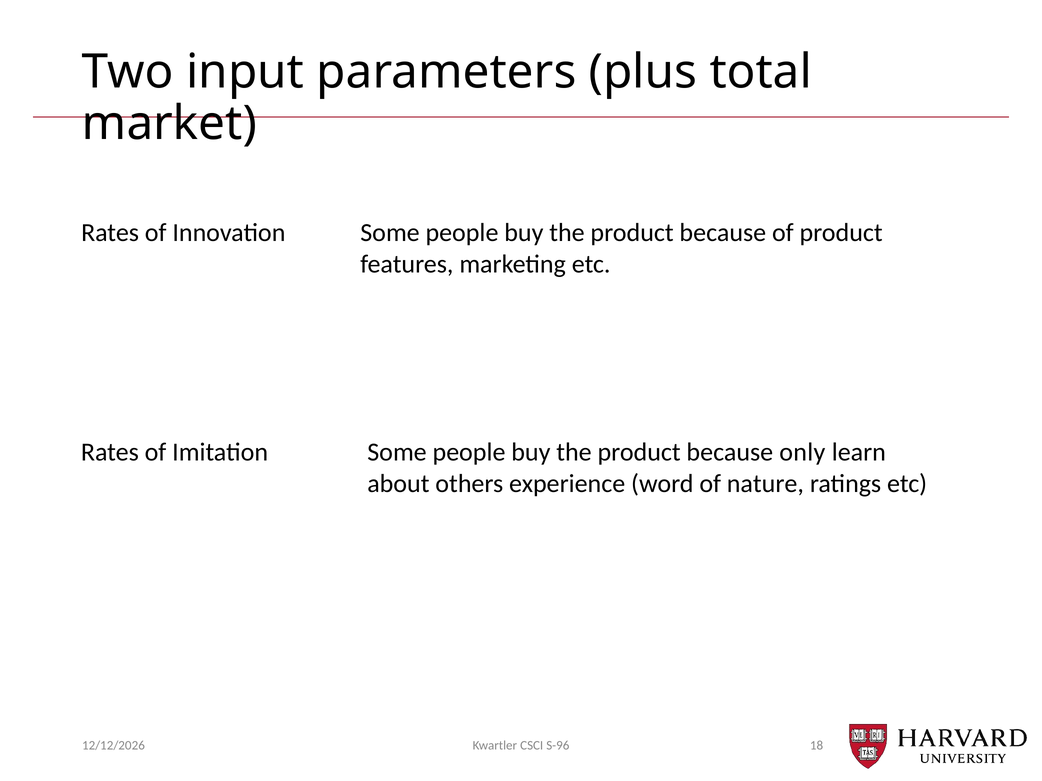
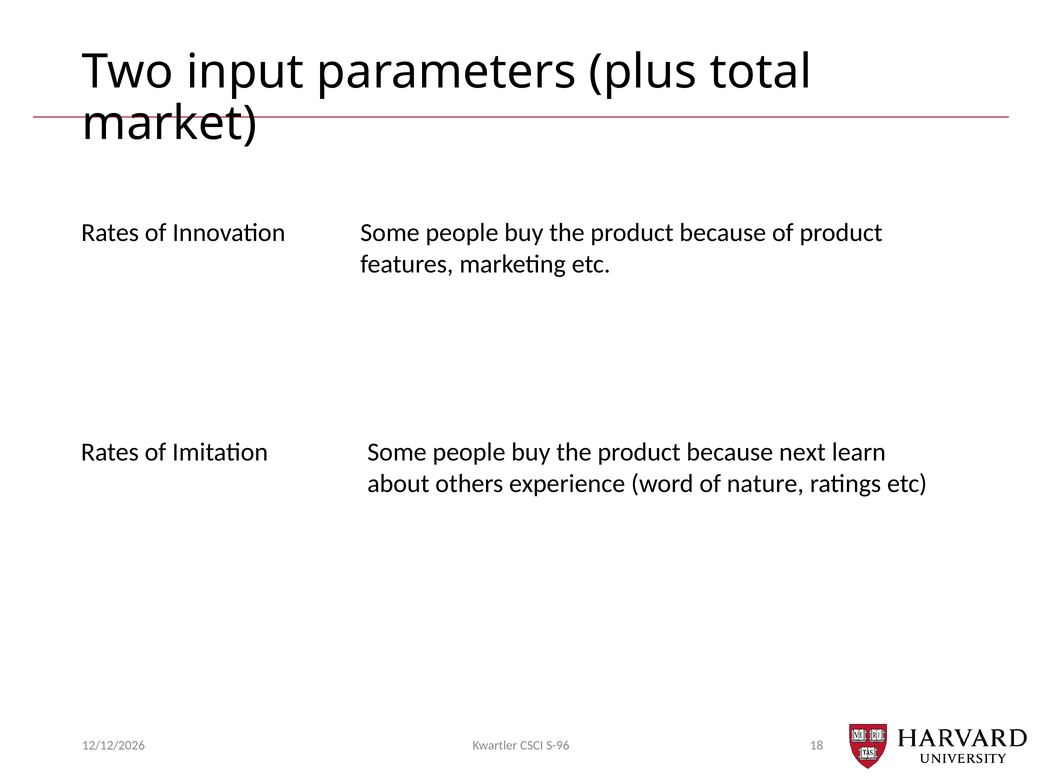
only: only -> next (802, 453)
